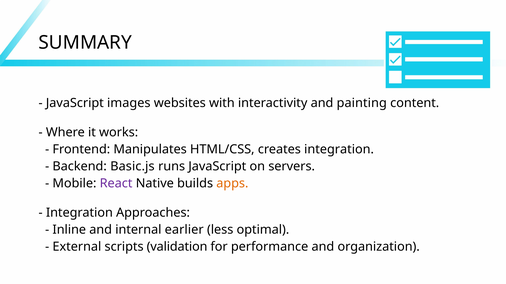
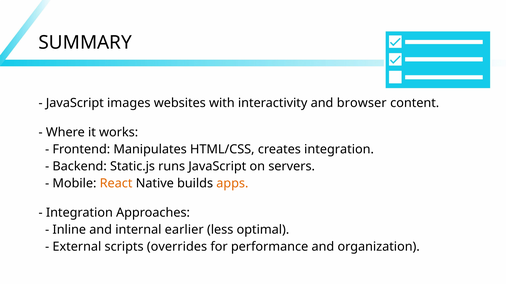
painting: painting -> browser (362, 103)
Basic.js: Basic.js -> Static.js (132, 167)
React colour: purple -> orange (116, 184)
validation: validation -> overrides (177, 247)
